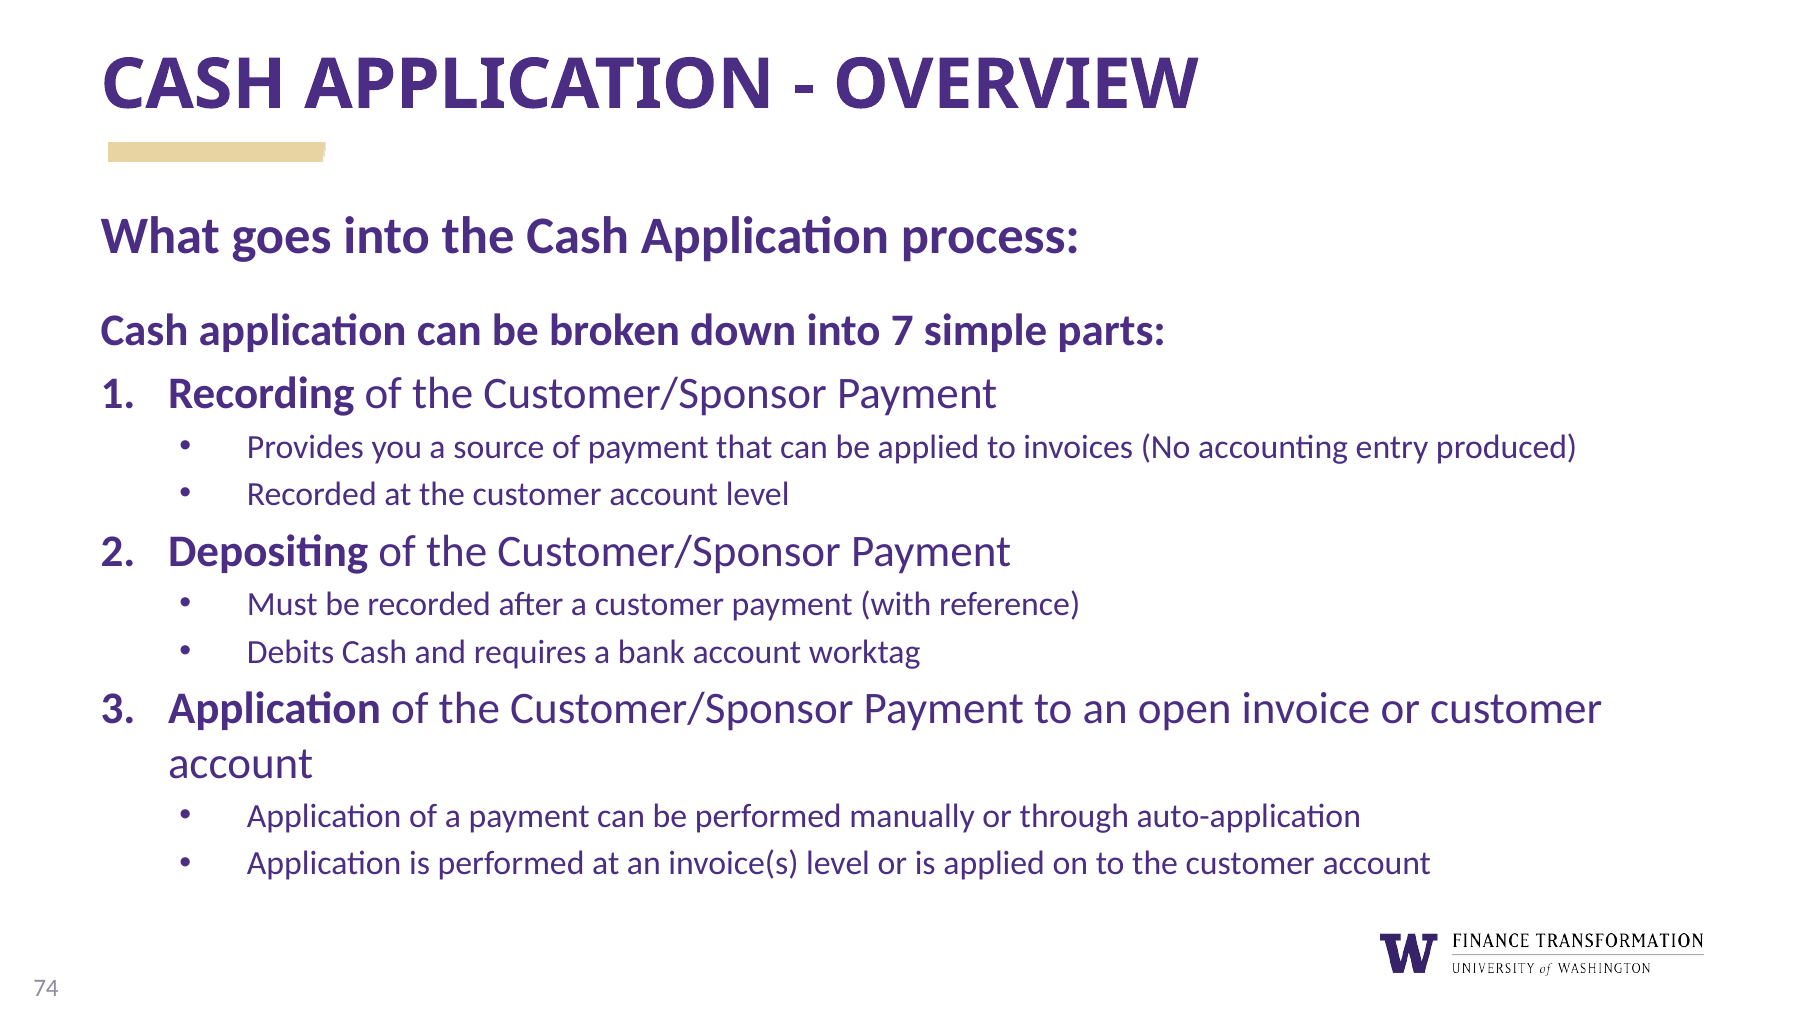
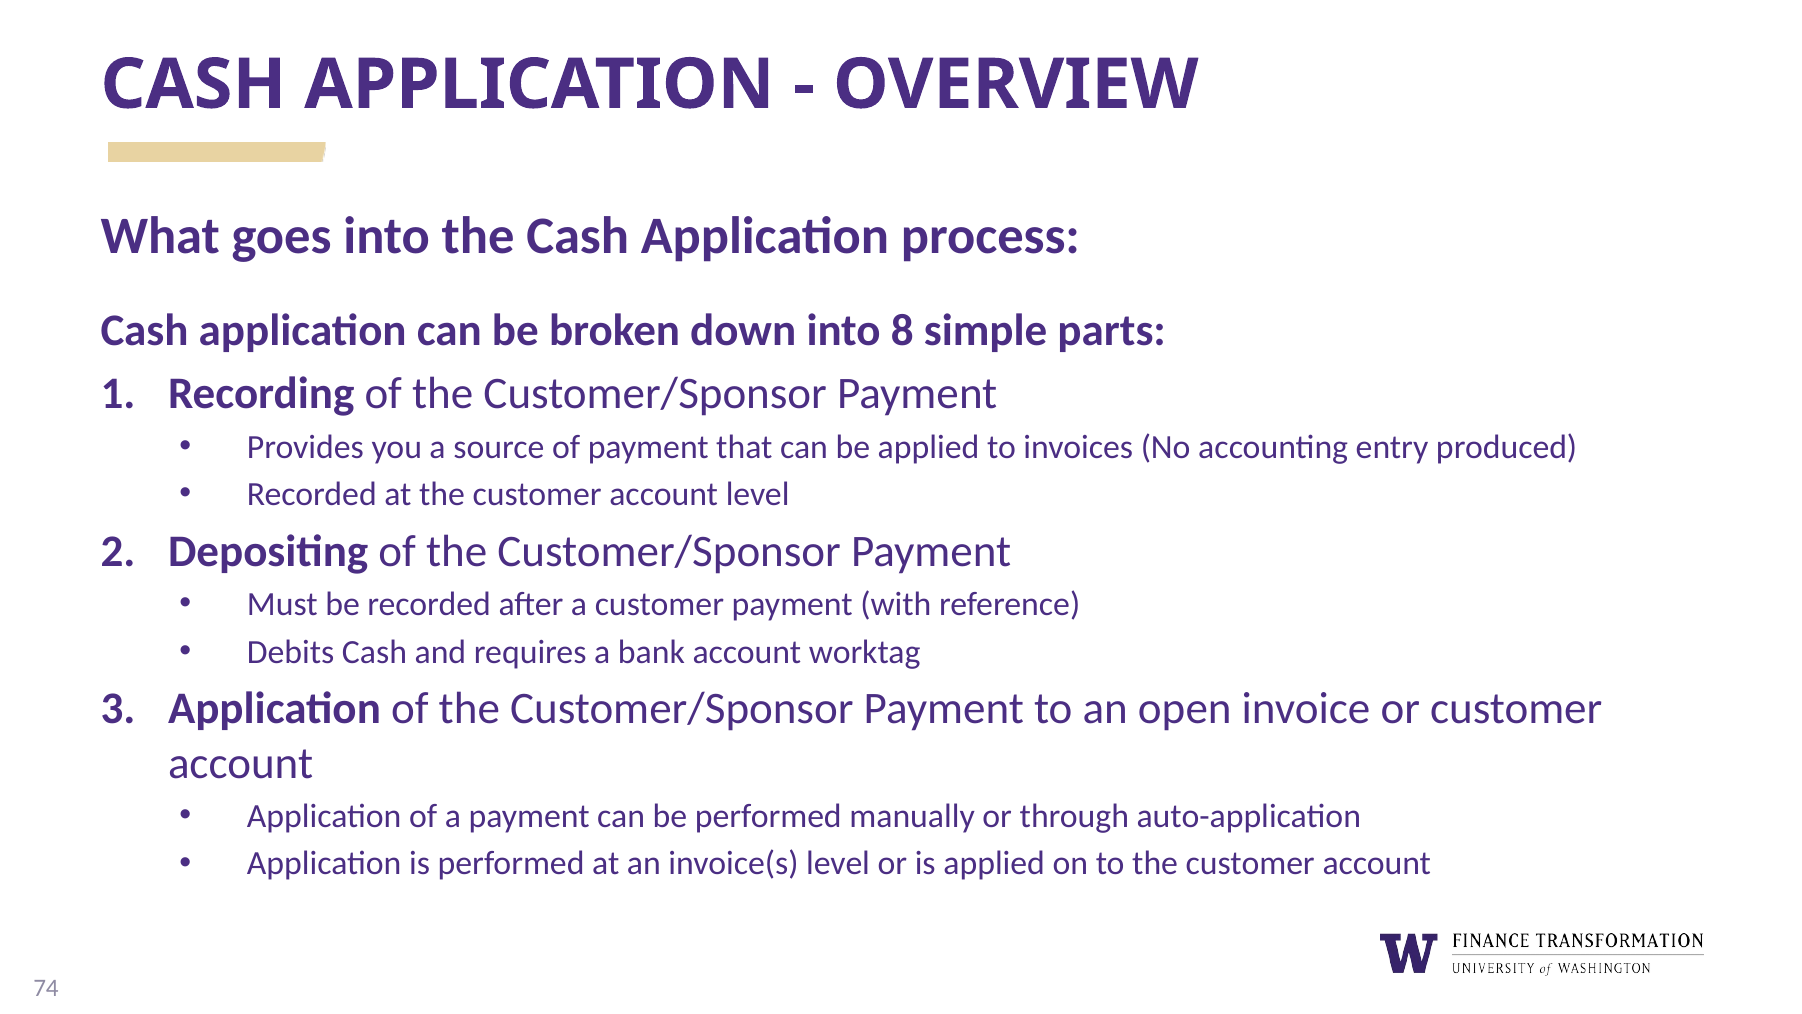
7: 7 -> 8 (902, 330)
